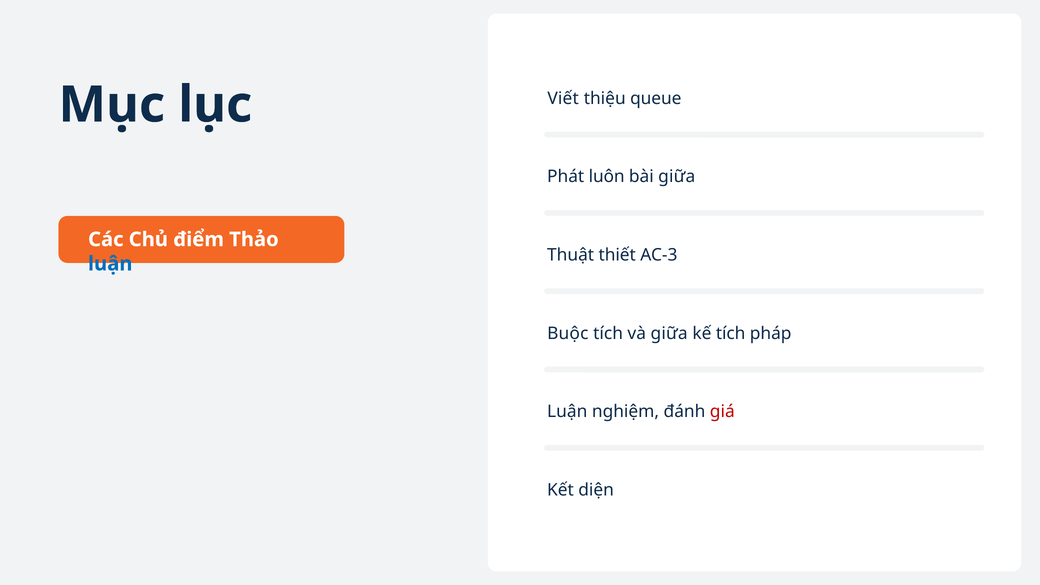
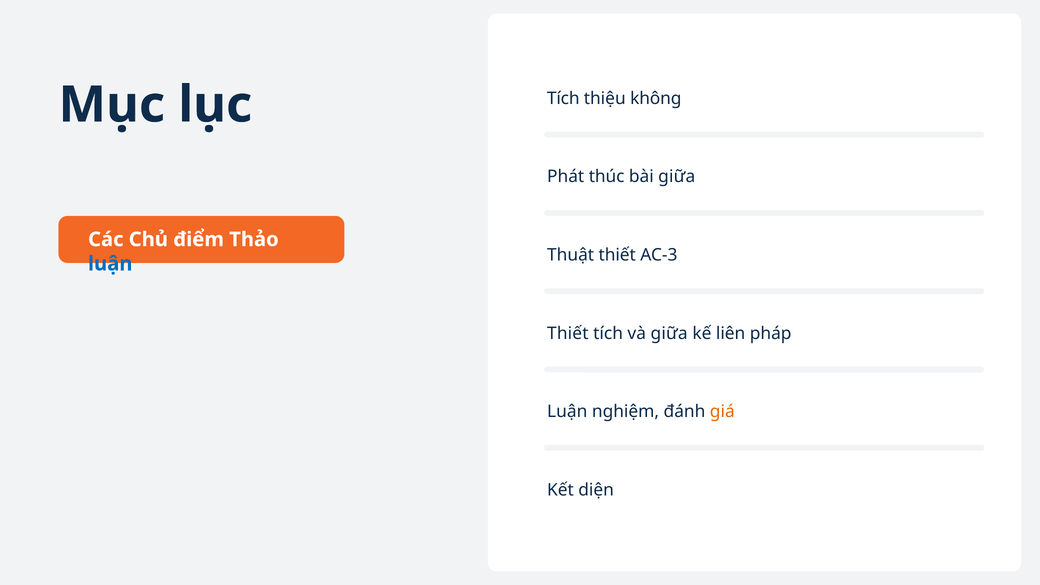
Viết: Viết -> Tích (563, 98)
queue: queue -> không (656, 98)
luôn: luôn -> thúc (607, 177)
Buộc: Buộc -> Thiết (568, 333)
kế tích: tích -> liên (731, 333)
giá colour: red -> orange (722, 412)
